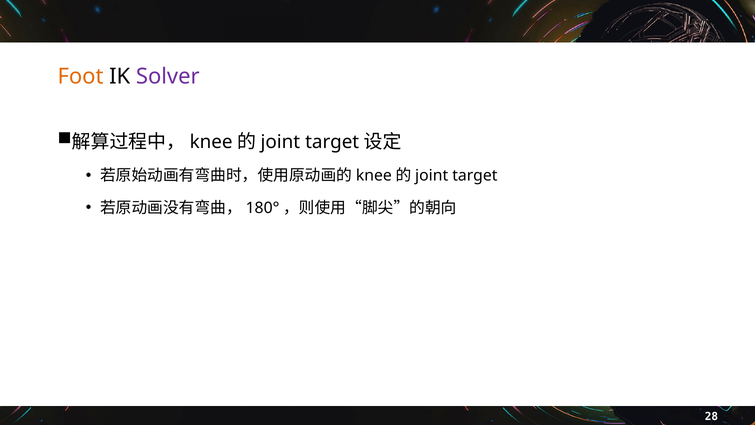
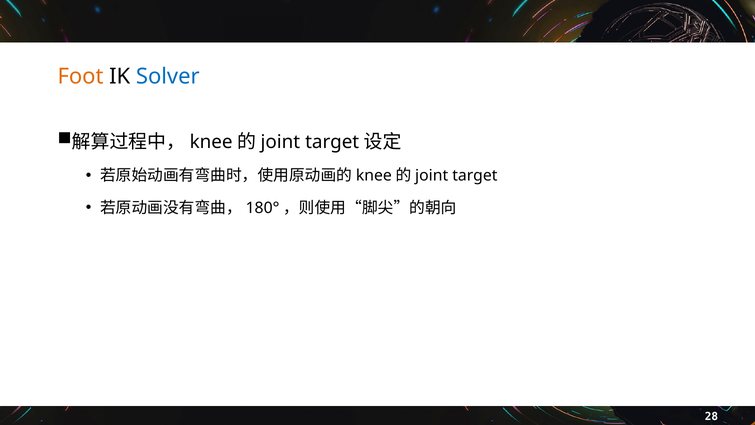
Solver colour: purple -> blue (168, 76)
